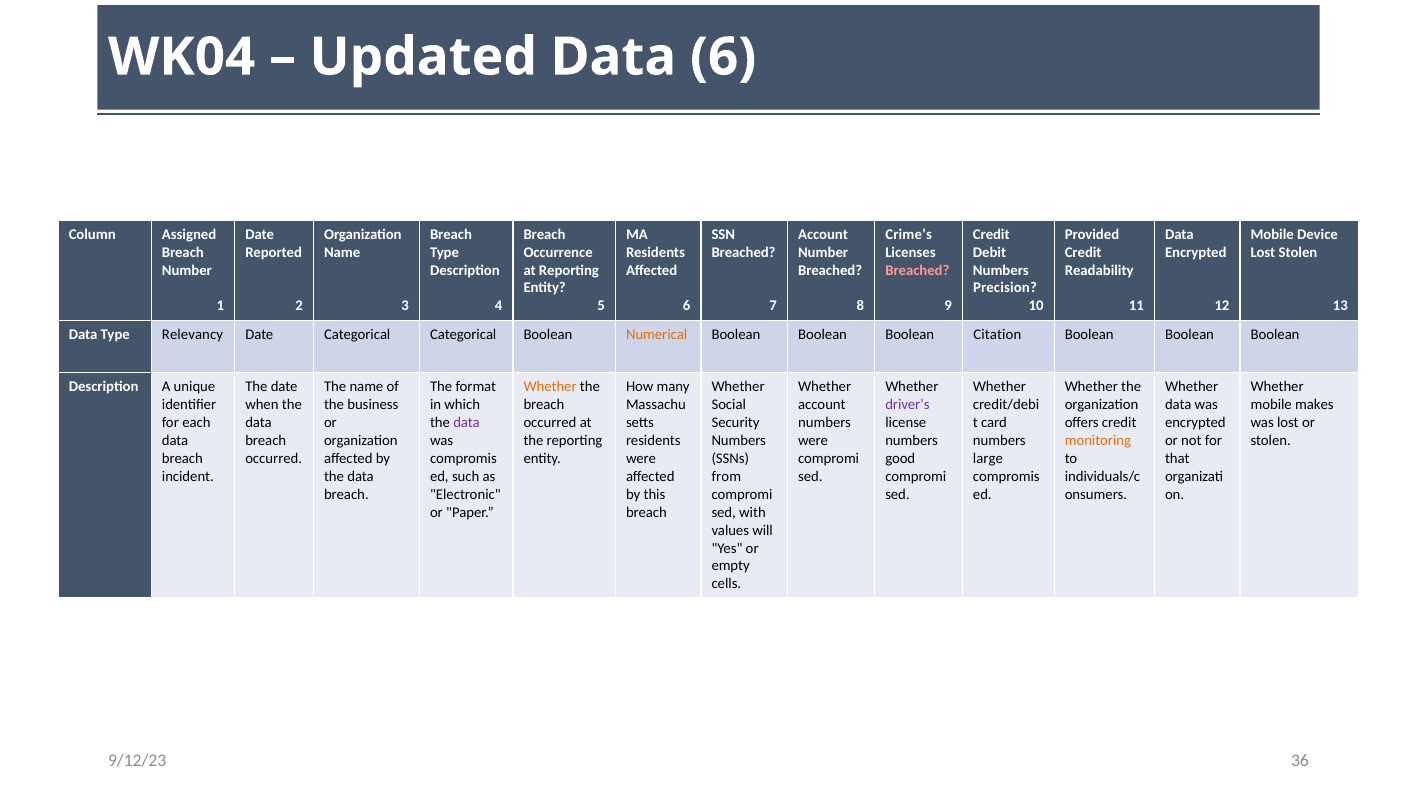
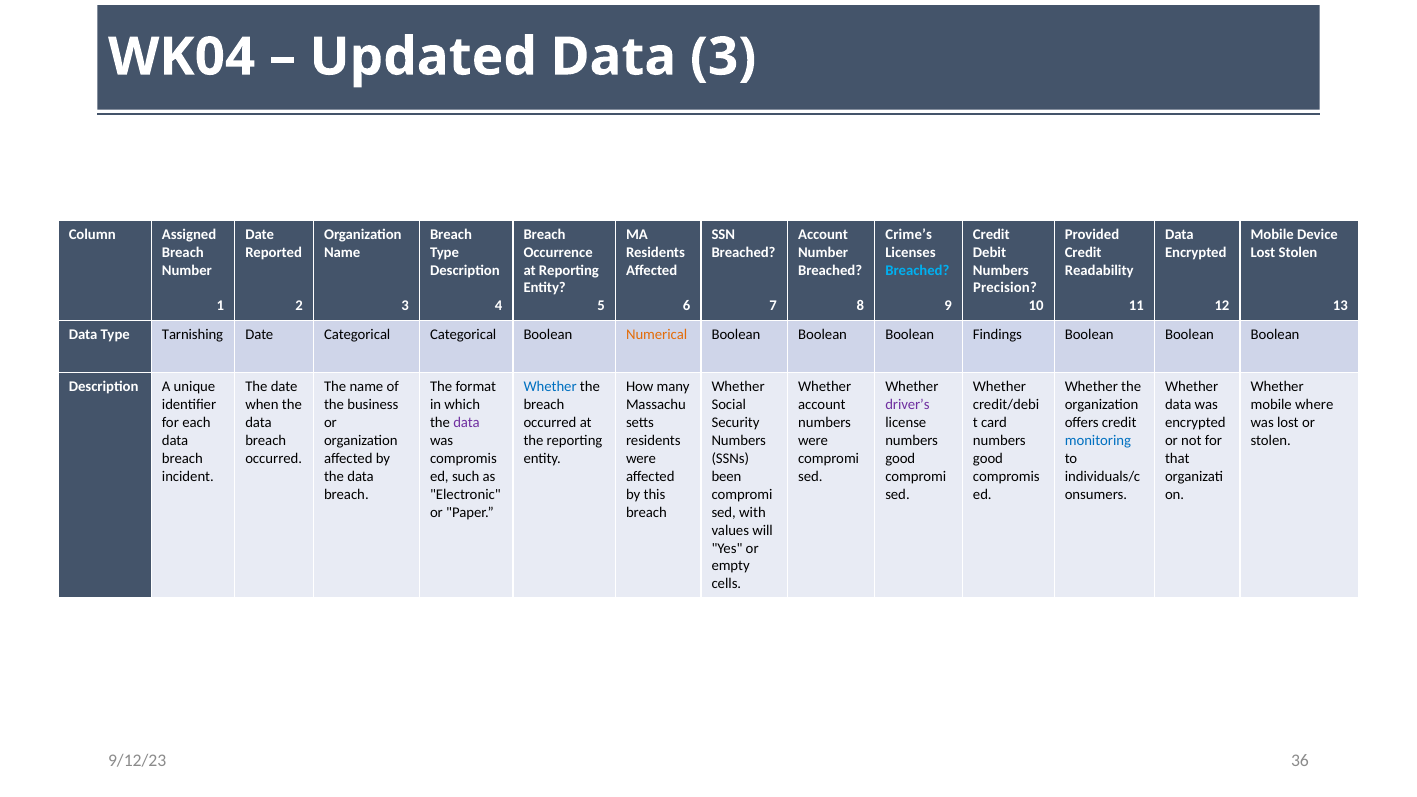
Data 6: 6 -> 3 (723, 57)
Breached colour: pink -> light blue (917, 270)
Relevancy: Relevancy -> Tarnishing (193, 335)
Citation: Citation -> Findings (997, 335)
Whether colour: orange -> blue (550, 387)
makes: makes -> where (1314, 405)
monitoring colour: orange -> blue (1098, 441)
large: large -> good (988, 459)
from: from -> been (727, 477)
